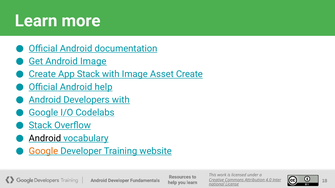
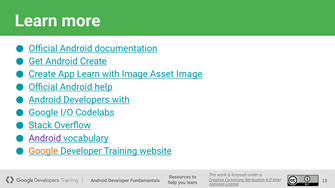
Android Image: Image -> Create (93, 61)
App Stack: Stack -> Learn (88, 74)
Asset Create: Create -> Image (189, 74)
Android colour: black -> purple (45, 139)
